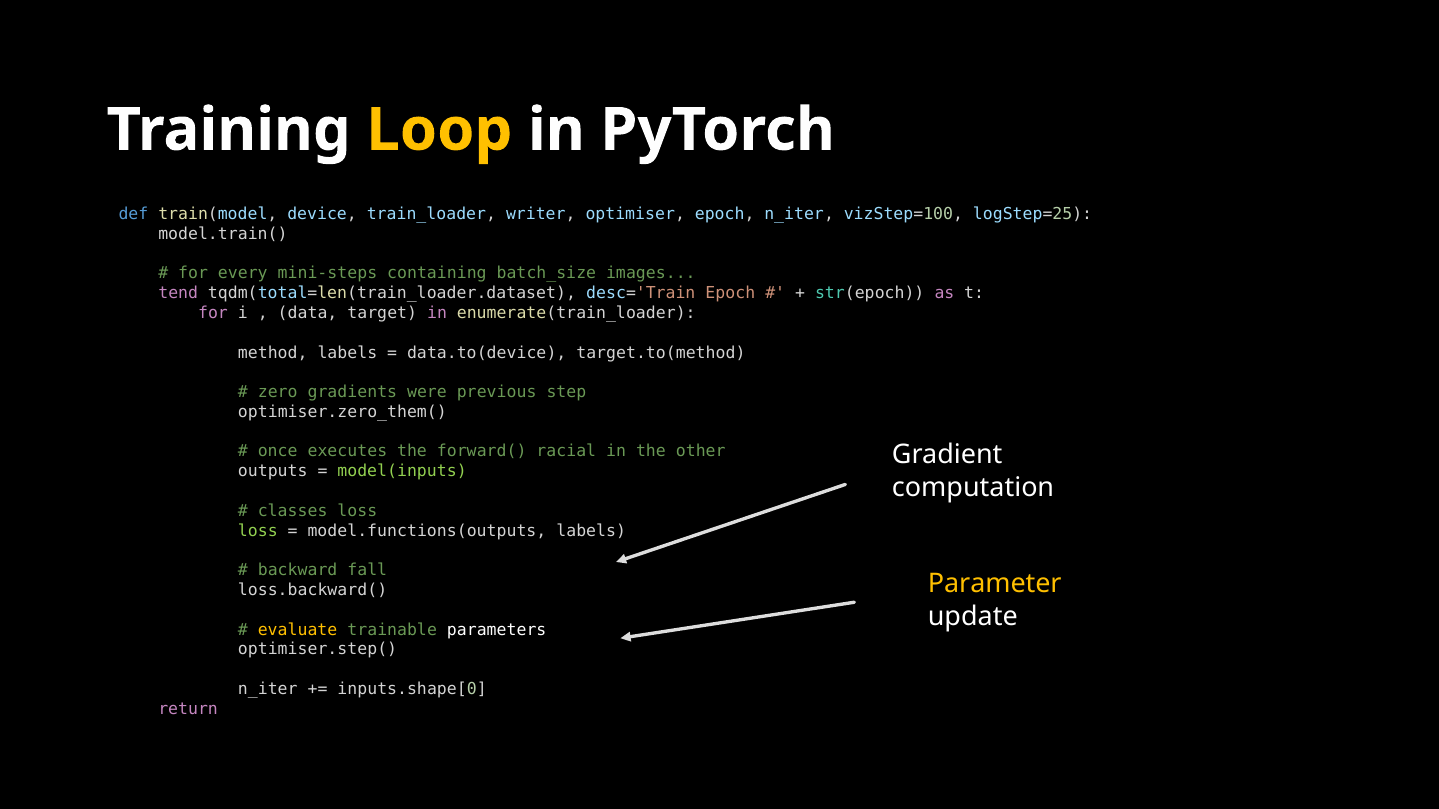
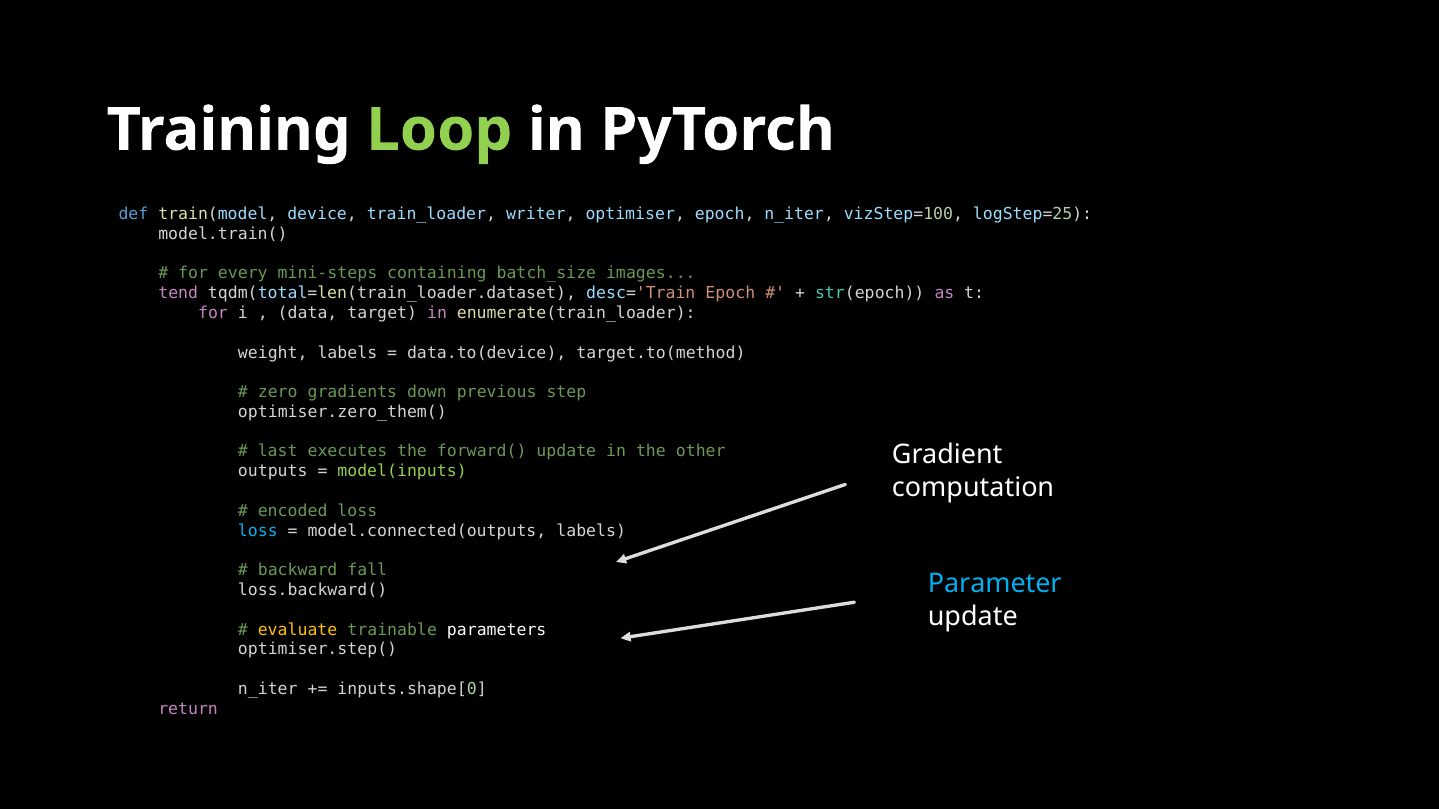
Loop colour: yellow -> light green (439, 130)
method: method -> weight (273, 353)
were: were -> down (427, 392)
once: once -> last (278, 452)
forward( racial: racial -> update (566, 452)
classes: classes -> encoded (293, 511)
loss colour: light green -> light blue (258, 531)
model.functions(outputs: model.functions(outputs -> model.connected(outputs (427, 531)
Parameter colour: yellow -> light blue (995, 584)
